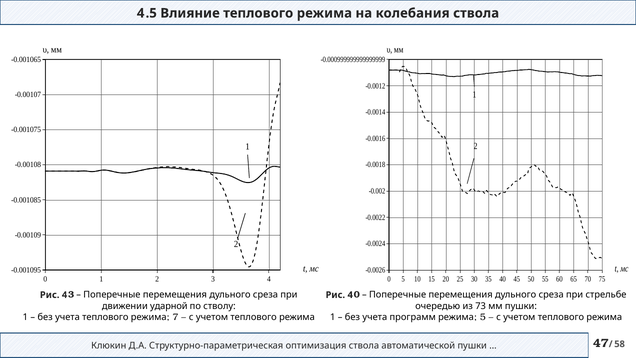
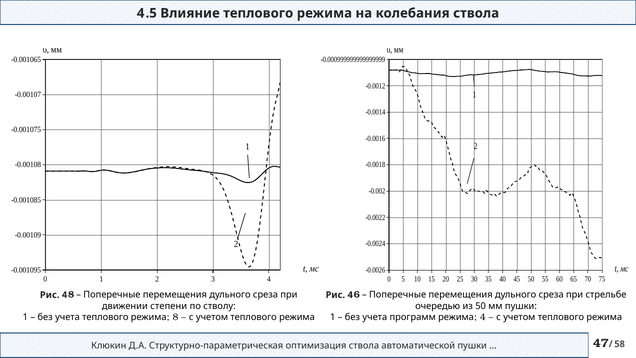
3: 3 -> 8 (71, 295)
0: 0 -> 6 (357, 295)
ударной: ударной -> степени (169, 306)
из 73: 73 -> 50 (481, 306)
режима 7: 7 -> 8 (175, 317)
режима 5: 5 -> 4 (483, 317)
